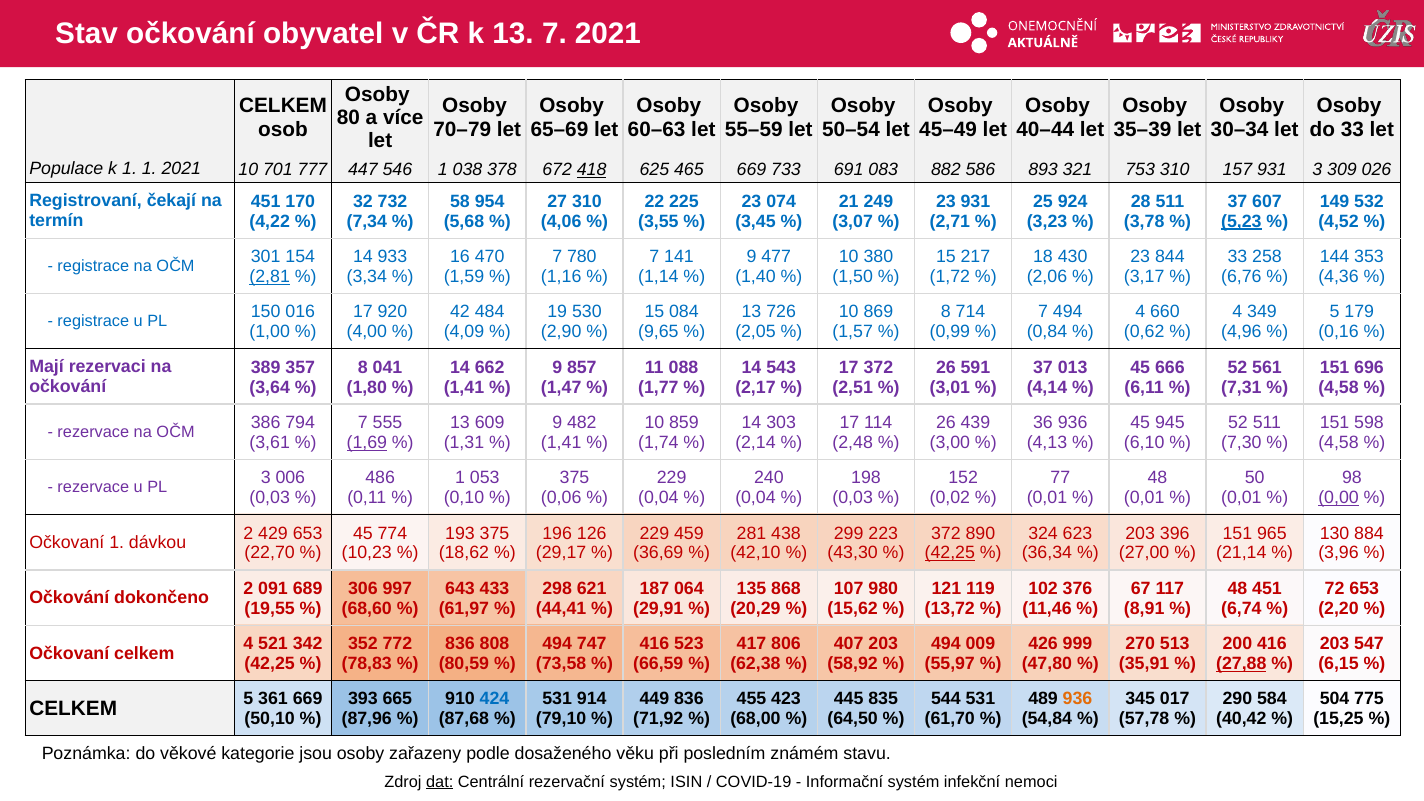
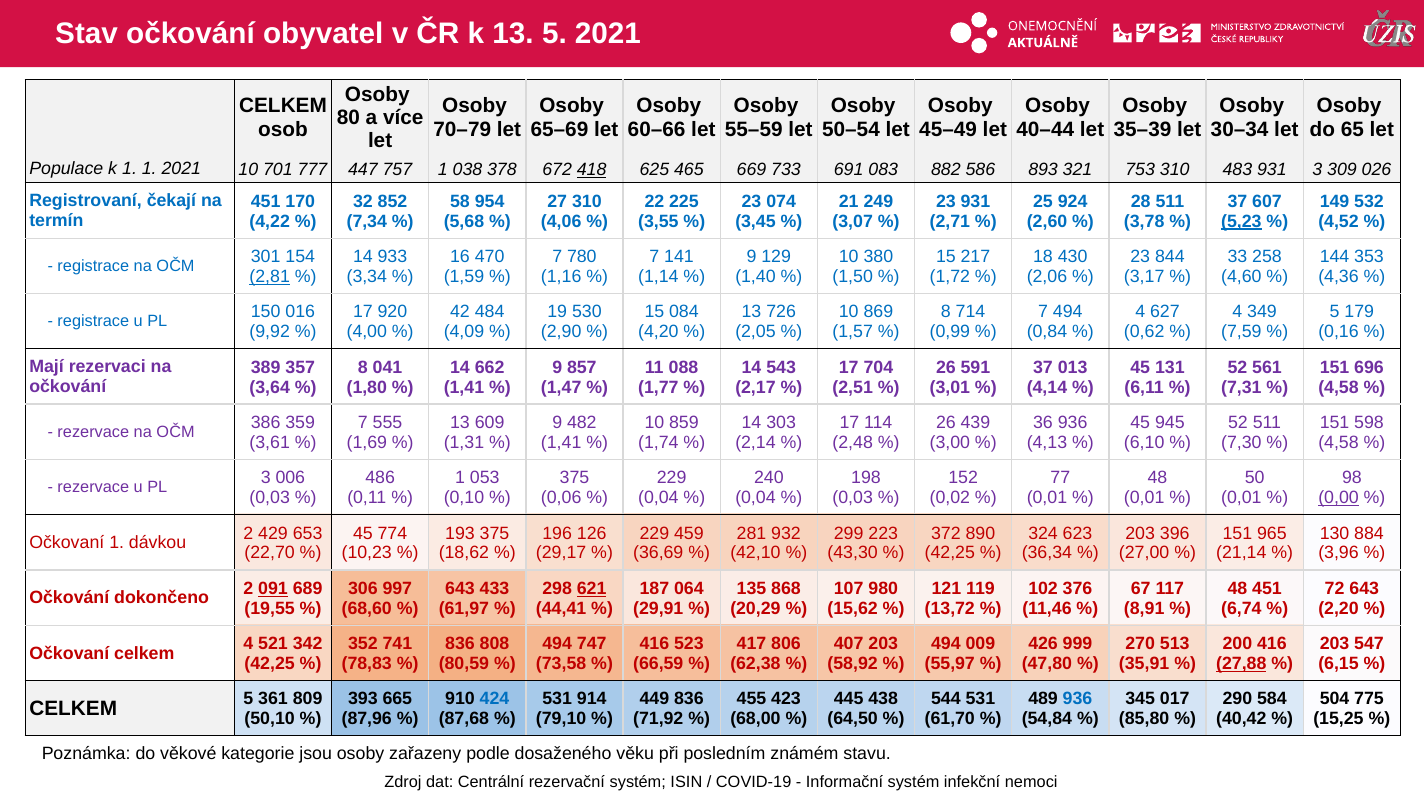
13 7: 7 -> 5 (554, 33)
60–63: 60–63 -> 60–66 (657, 129)
do 33: 33 -> 65 (1352, 129)
546: 546 -> 757 (397, 170)
157: 157 -> 483 (1237, 170)
732: 732 -> 852 (393, 201)
3,23: 3,23 -> 2,60 (1047, 221)
477: 477 -> 129 (776, 257)
6,76: 6,76 -> 4,60 (1241, 277)
660: 660 -> 627 (1165, 312)
1,00: 1,00 -> 9,92 (270, 332)
9,65: 9,65 -> 4,20 (658, 332)
4,96: 4,96 -> 7,59 (1241, 332)
17 372: 372 -> 704 (878, 367)
666: 666 -> 131 (1170, 367)
794: 794 -> 359 (300, 423)
1,69 underline: present -> none (367, 443)
438: 438 -> 932 (786, 533)
42,25 underline: present -> none (950, 553)
091 underline: none -> present (273, 588)
621 underline: none -> present (592, 588)
72 653: 653 -> 643 (1364, 588)
772: 772 -> 741 (397, 644)
835: 835 -> 438 (883, 699)
936 colour: orange -> blue (1078, 699)
361 669: 669 -> 809 (308, 699)
57,78: 57,78 -> 85,80 (1144, 719)
dat underline: present -> none (440, 782)
